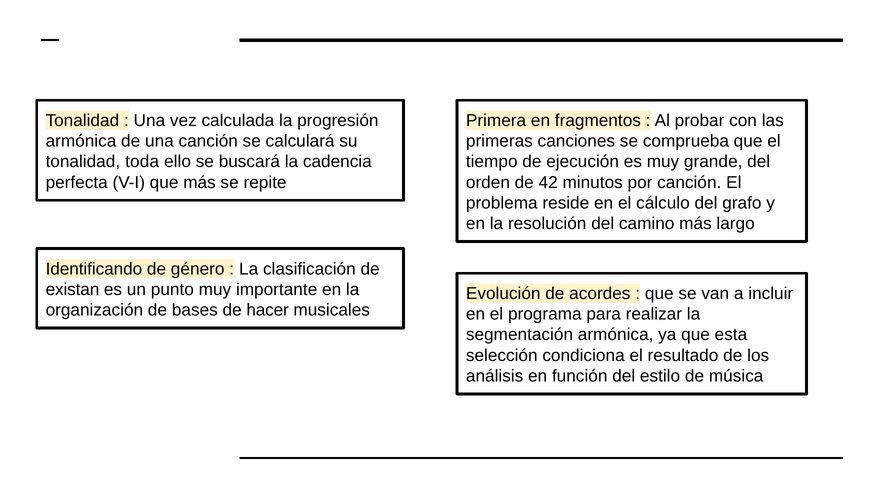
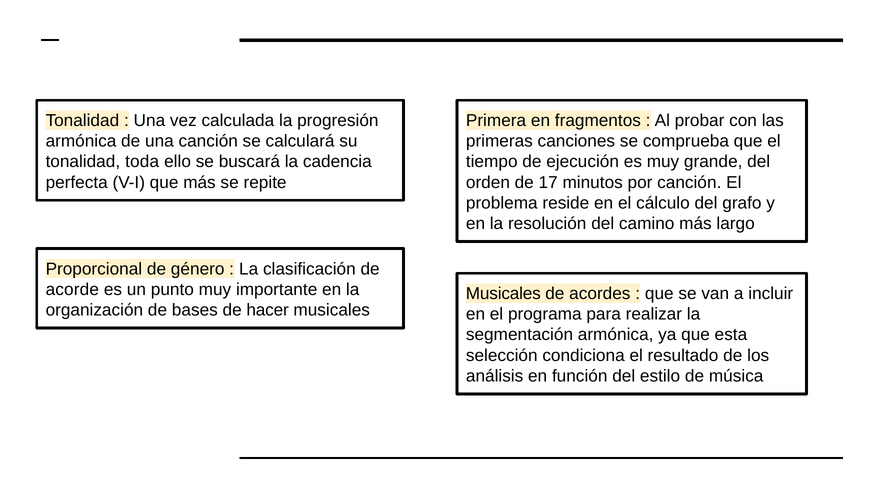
42: 42 -> 17 (548, 183)
Identificando: Identificando -> Proporcional (94, 269)
existan: existan -> acorde (72, 290)
Evolución: Evolución -> Musicales (503, 294)
